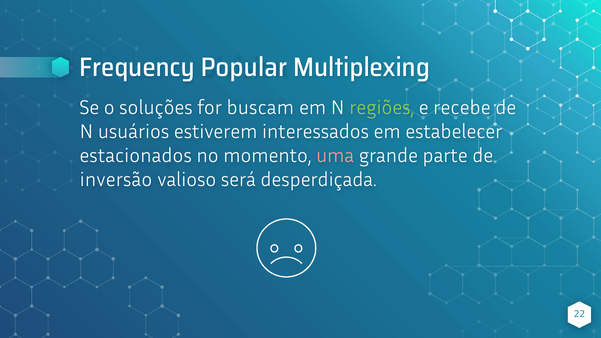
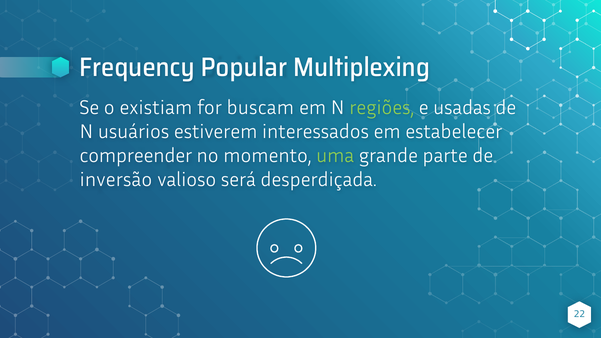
soluções: soluções -> existiam (156, 107)
recebe: recebe -> usadas (462, 107)
estacionados: estacionados -> compreender (136, 156)
uma colour: pink -> light green (335, 156)
